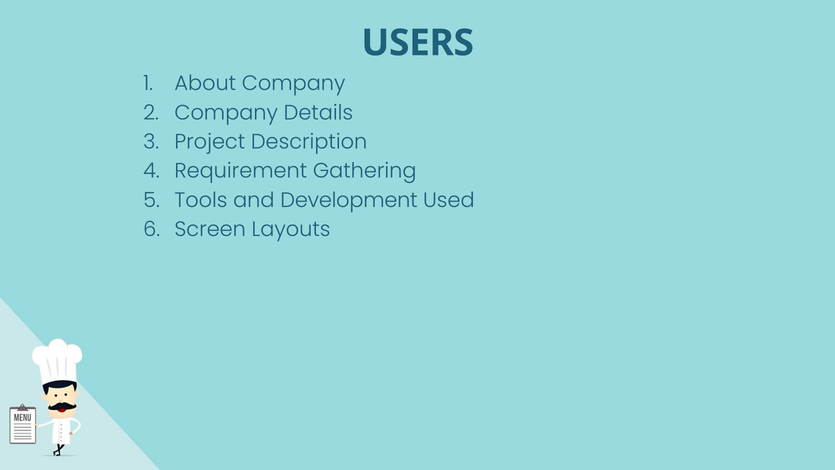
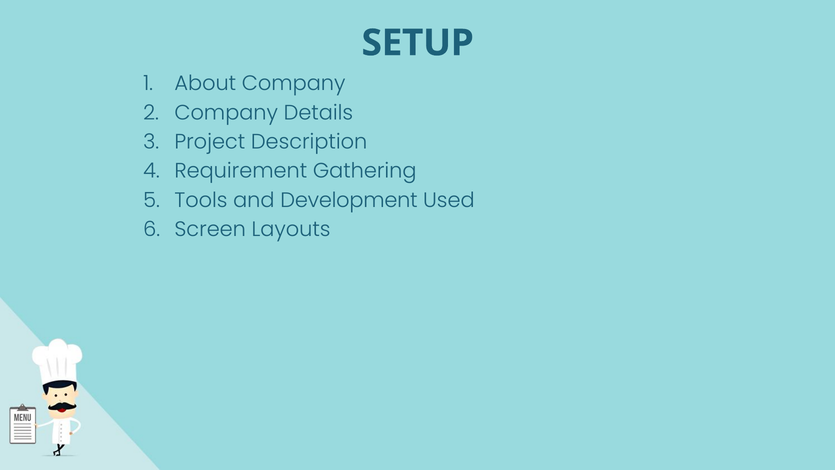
USERS: USERS -> SETUP (418, 43)
